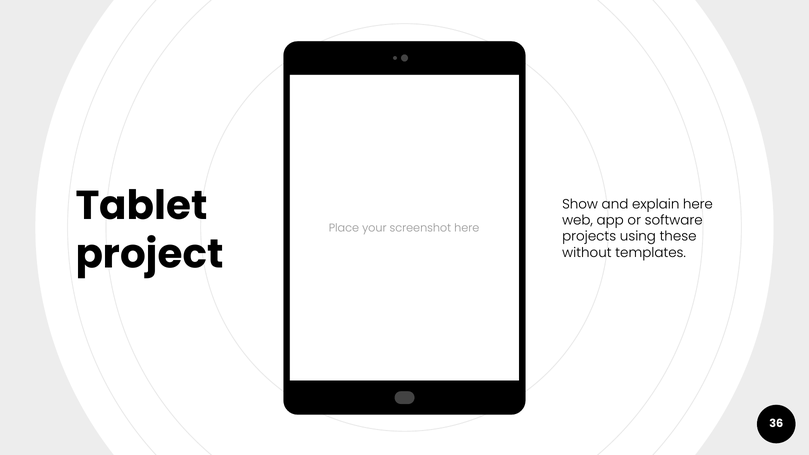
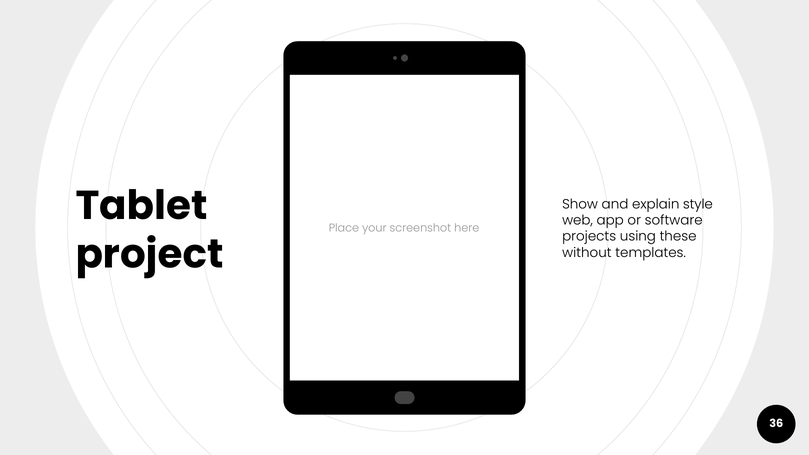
explain here: here -> style (698, 204)
